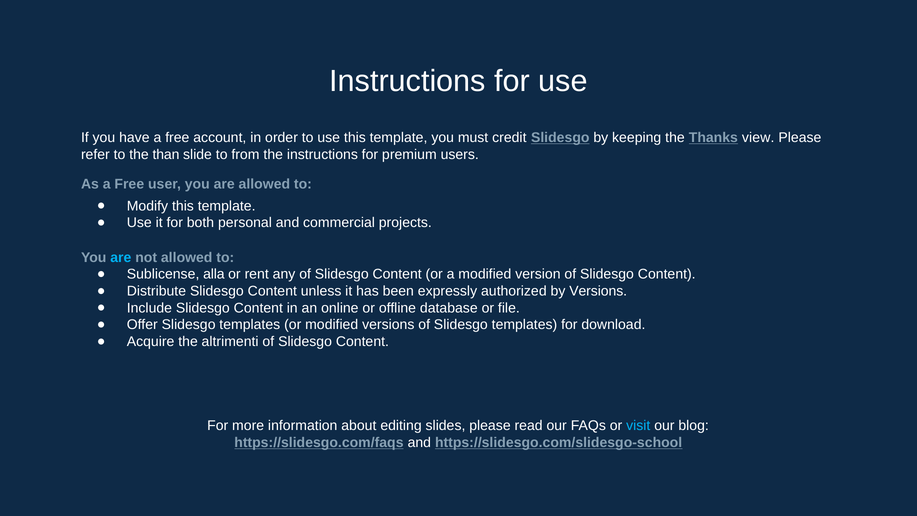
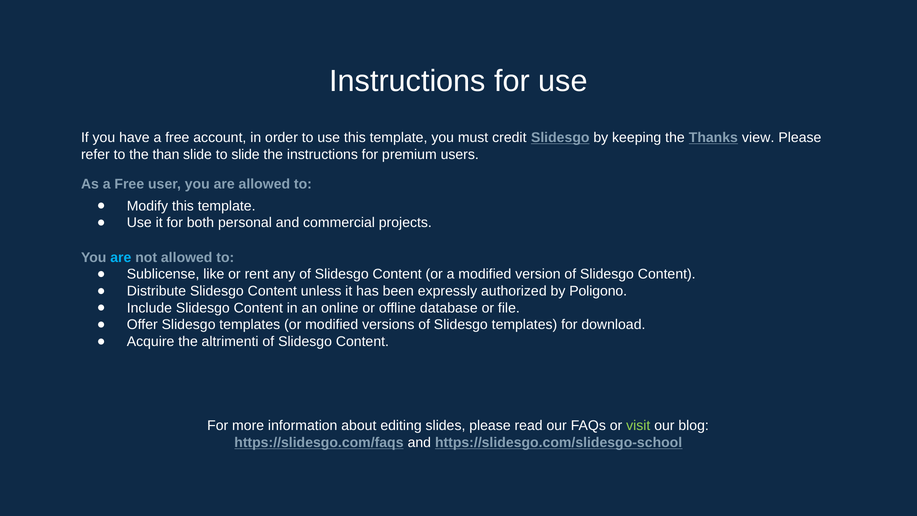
to from: from -> slide (246, 154)
alla: alla -> like (214, 274)
by Versions: Versions -> Poligono (598, 291)
visit colour: light blue -> light green (638, 426)
